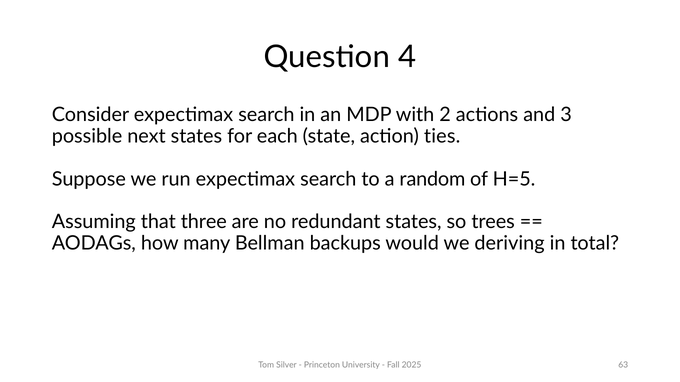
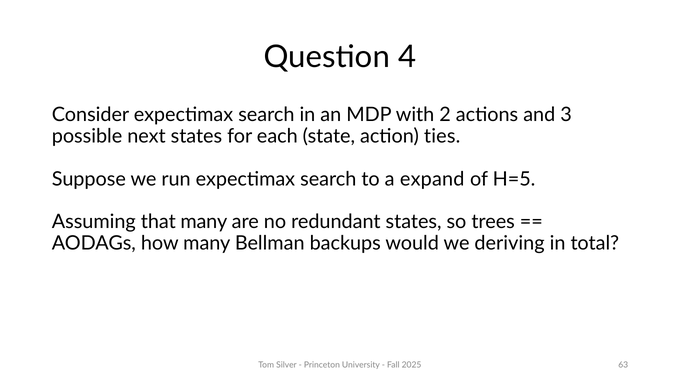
random: random -> expand (432, 179)
that three: three -> many (204, 222)
